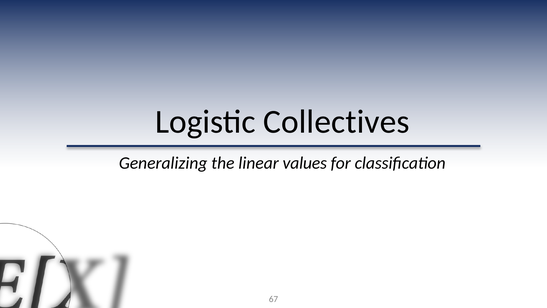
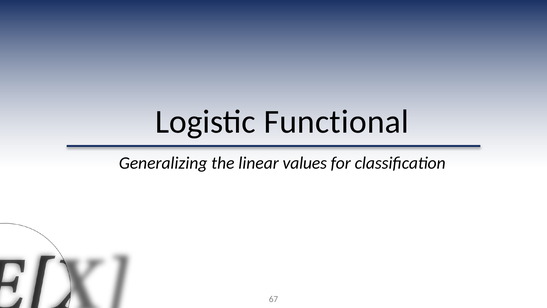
Collectives: Collectives -> Functional (336, 122)
